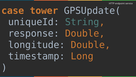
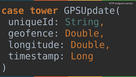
response: response -> geofence (34, 33)
